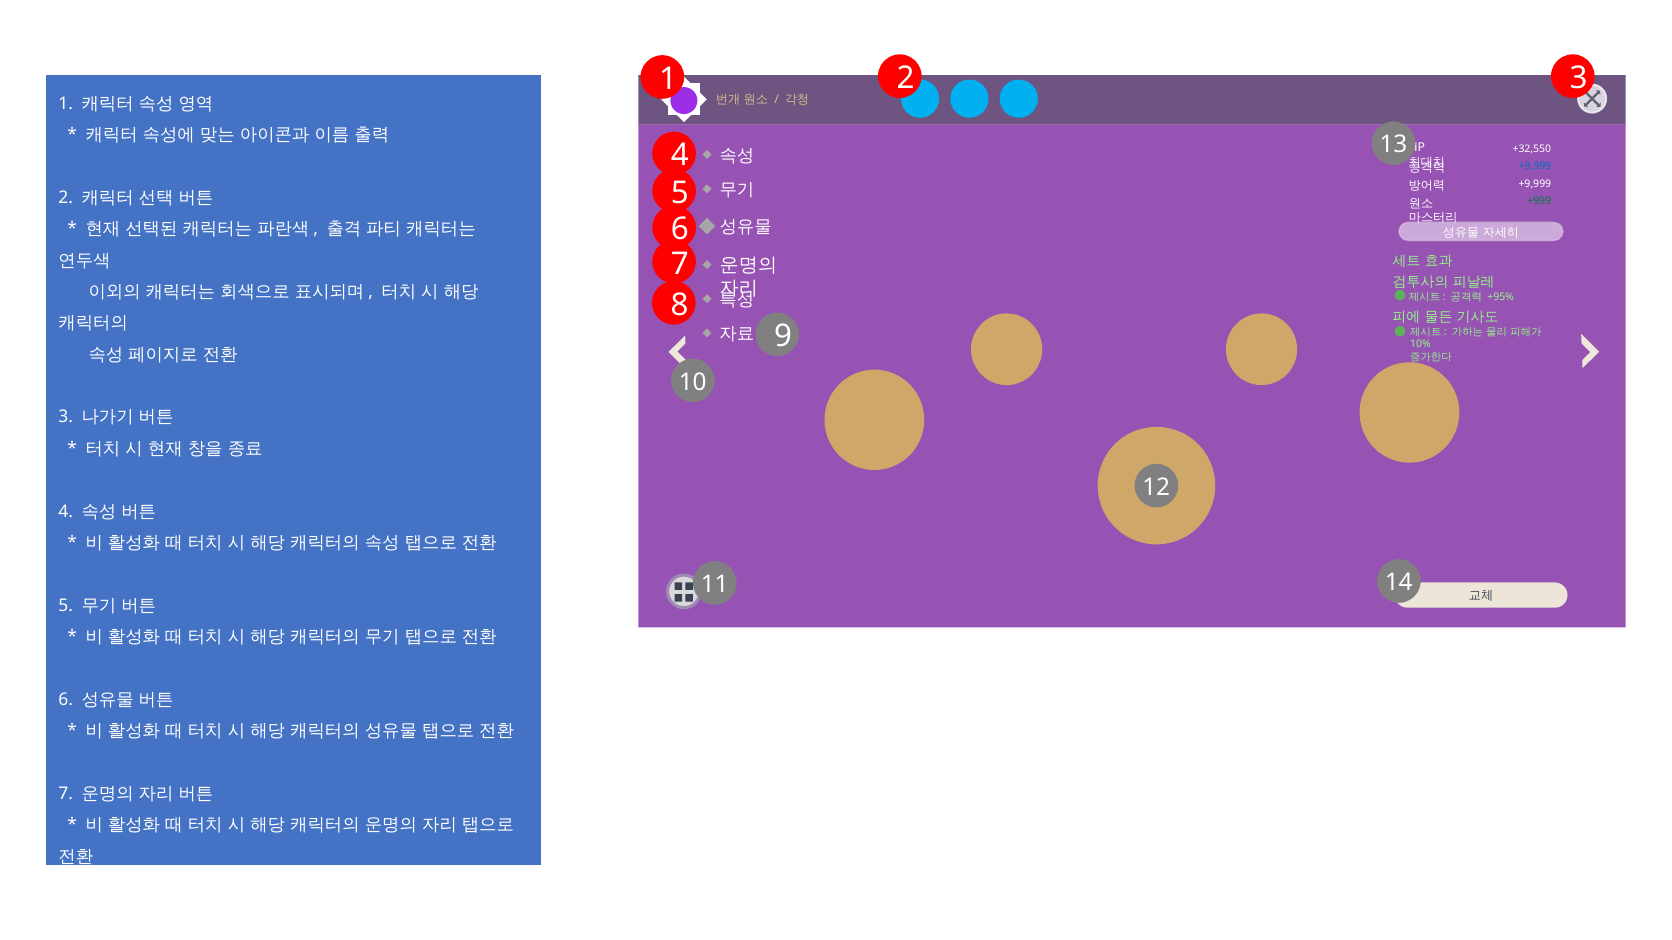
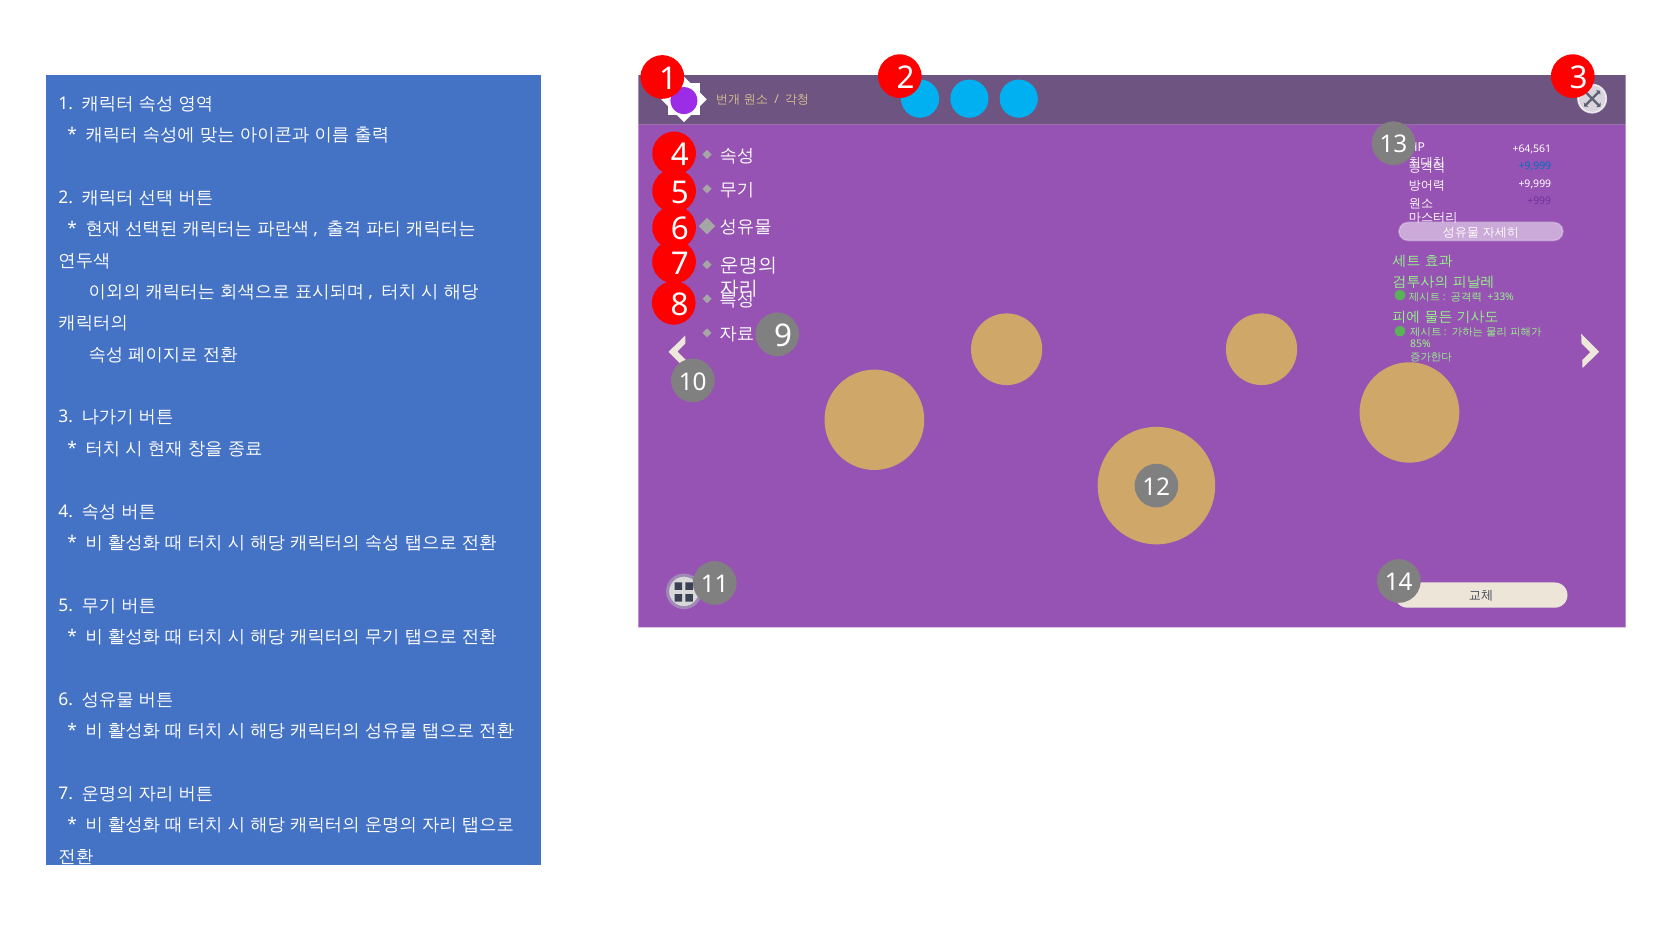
+32,550: +32,550 -> +64,561 (1532, 149)
+999 colour: green -> purple (1539, 201)
+95%: +95% -> +33% (1501, 297)
10%: 10% -> 85% (1420, 345)
